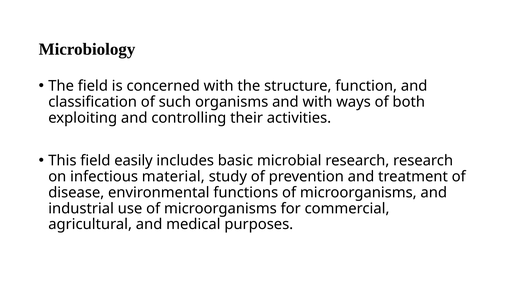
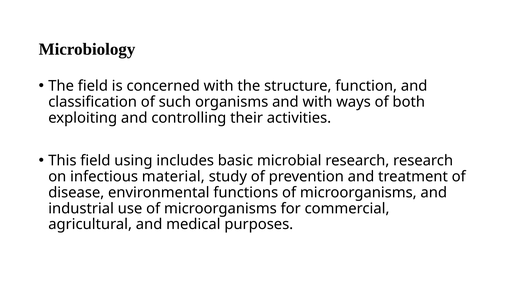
easily: easily -> using (133, 160)
